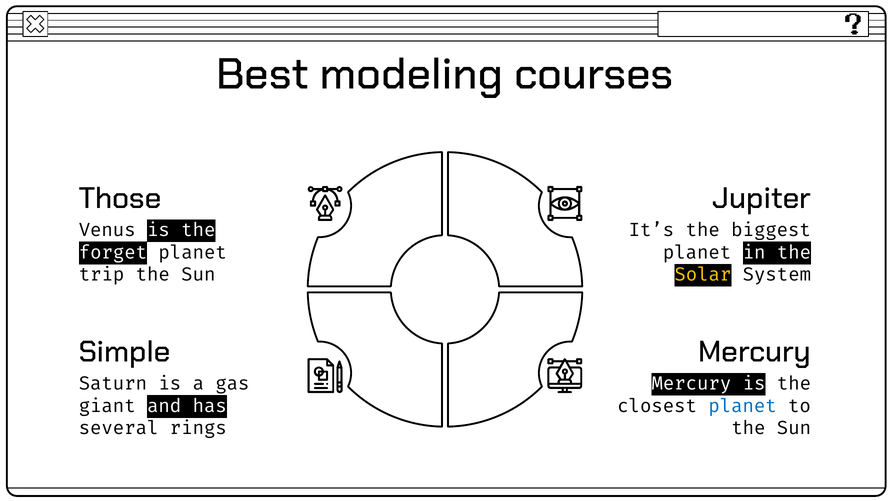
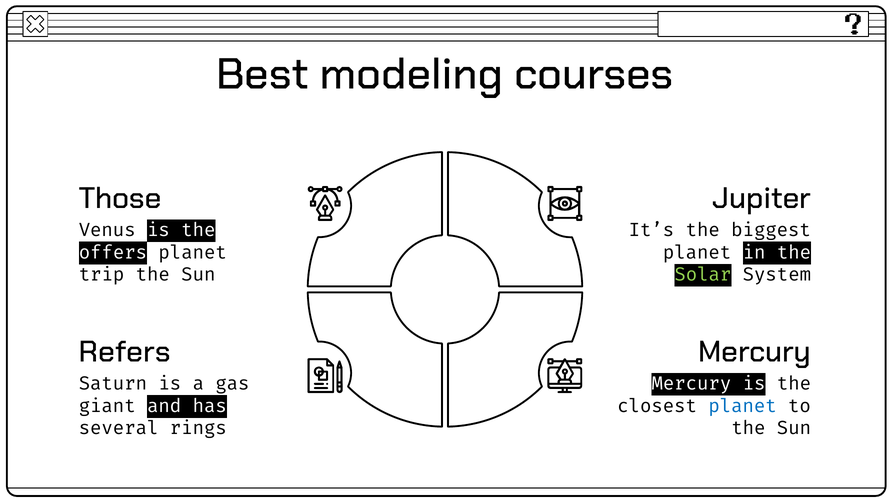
forget: forget -> offers (113, 252)
Solar colour: yellow -> light green (703, 275)
Simple: Simple -> Refers (125, 352)
